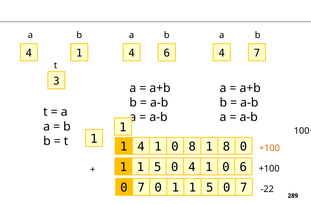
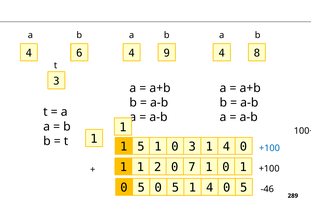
1: 1 -> 6 (79, 53)
4 6: 6 -> 9 (167, 53)
4 7: 7 -> 8 (257, 53)
1 4: 4 -> 5 (141, 147)
0 8: 8 -> 3 (192, 147)
8: 8 -> 4 (226, 147)
+100 colour: orange -> blue (269, 148)
5: 5 -> 2 (158, 167)
0 4: 4 -> 7 (192, 167)
0 6: 6 -> 1 (243, 167)
7: 7 -> 5 (141, 188)
1: 1 -> 5 (175, 188)
5: 5 -> 4 (210, 188)
7: 7 -> 5 (244, 188)
-22: -22 -> -46 (267, 189)
